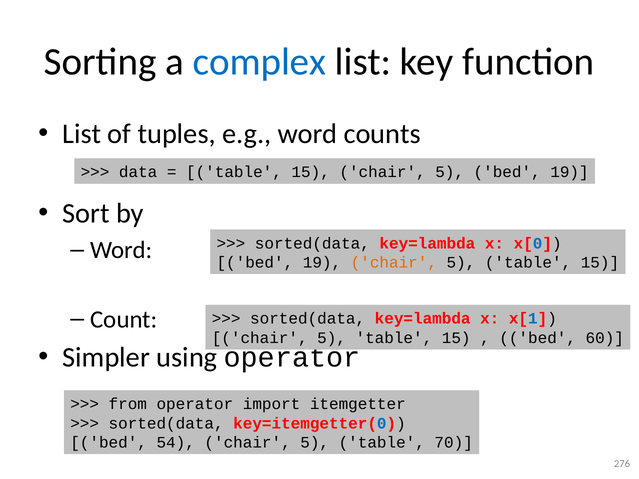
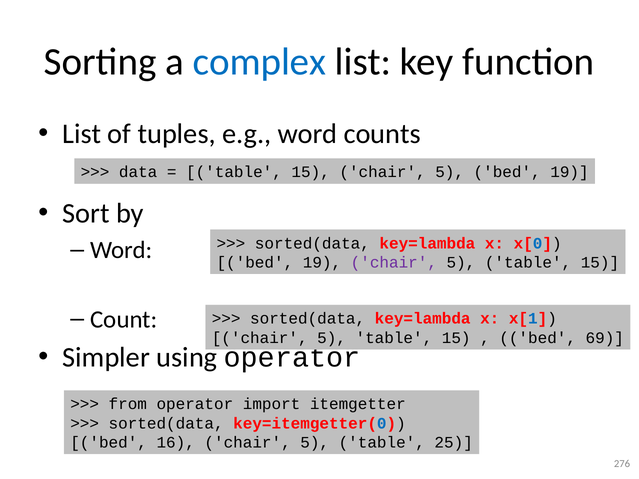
chair colour: orange -> purple (394, 263)
60: 60 -> 69 (605, 338)
54: 54 -> 16 (176, 443)
70: 70 -> 25 (454, 443)
